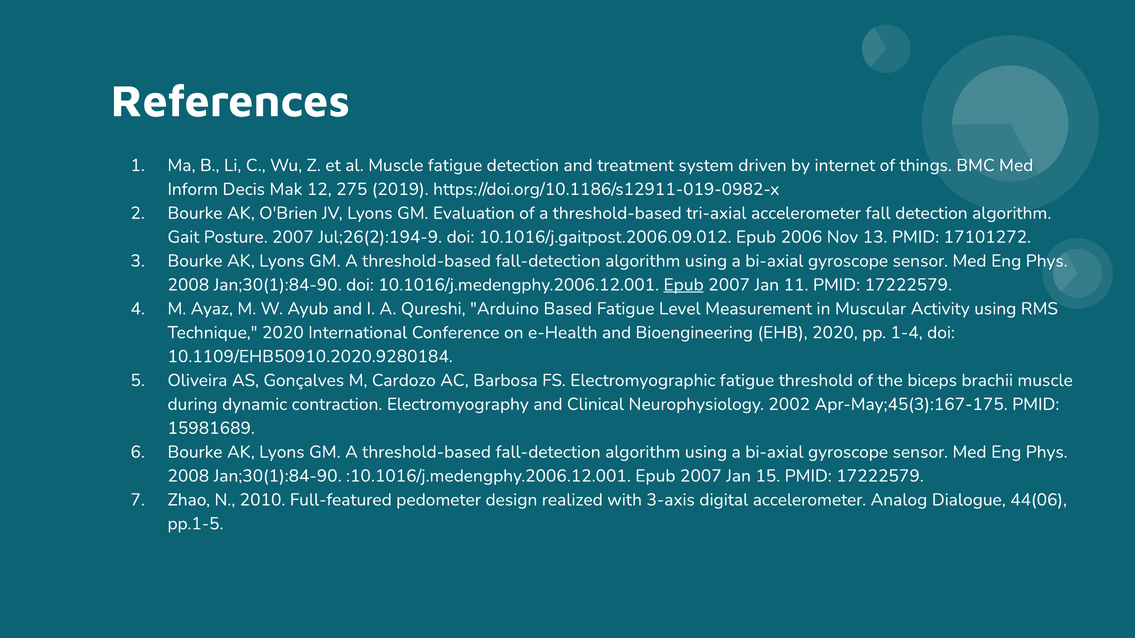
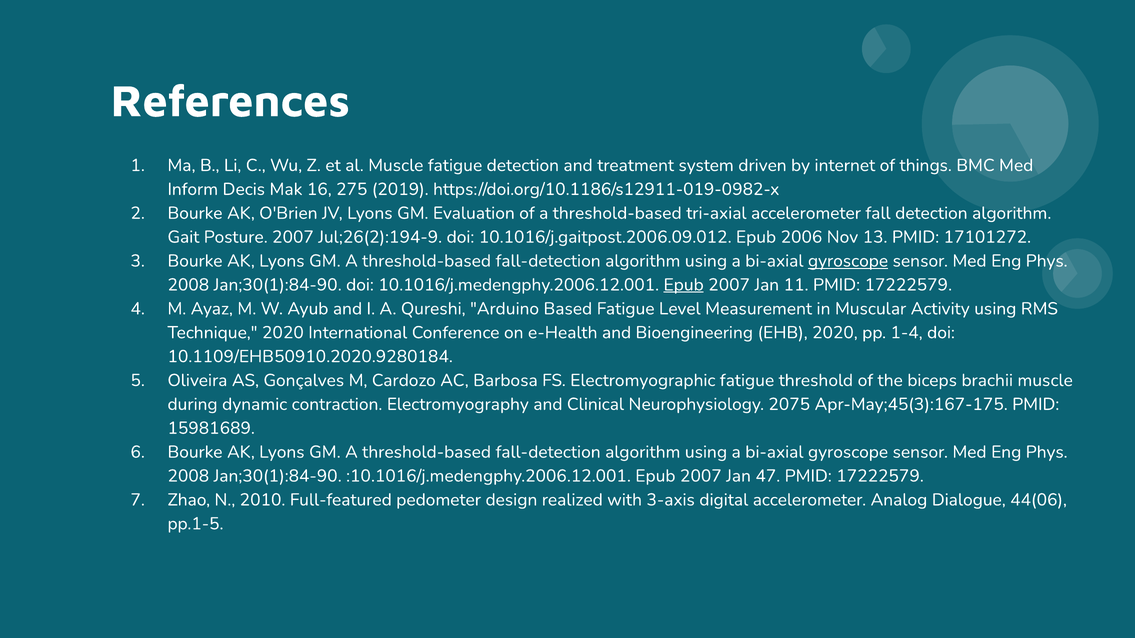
12: 12 -> 16 (319, 189)
gyroscope underline: none -> present (848, 261)
2002: 2002 -> 2075 (789, 404)
15: 15 -> 47 (768, 476)
